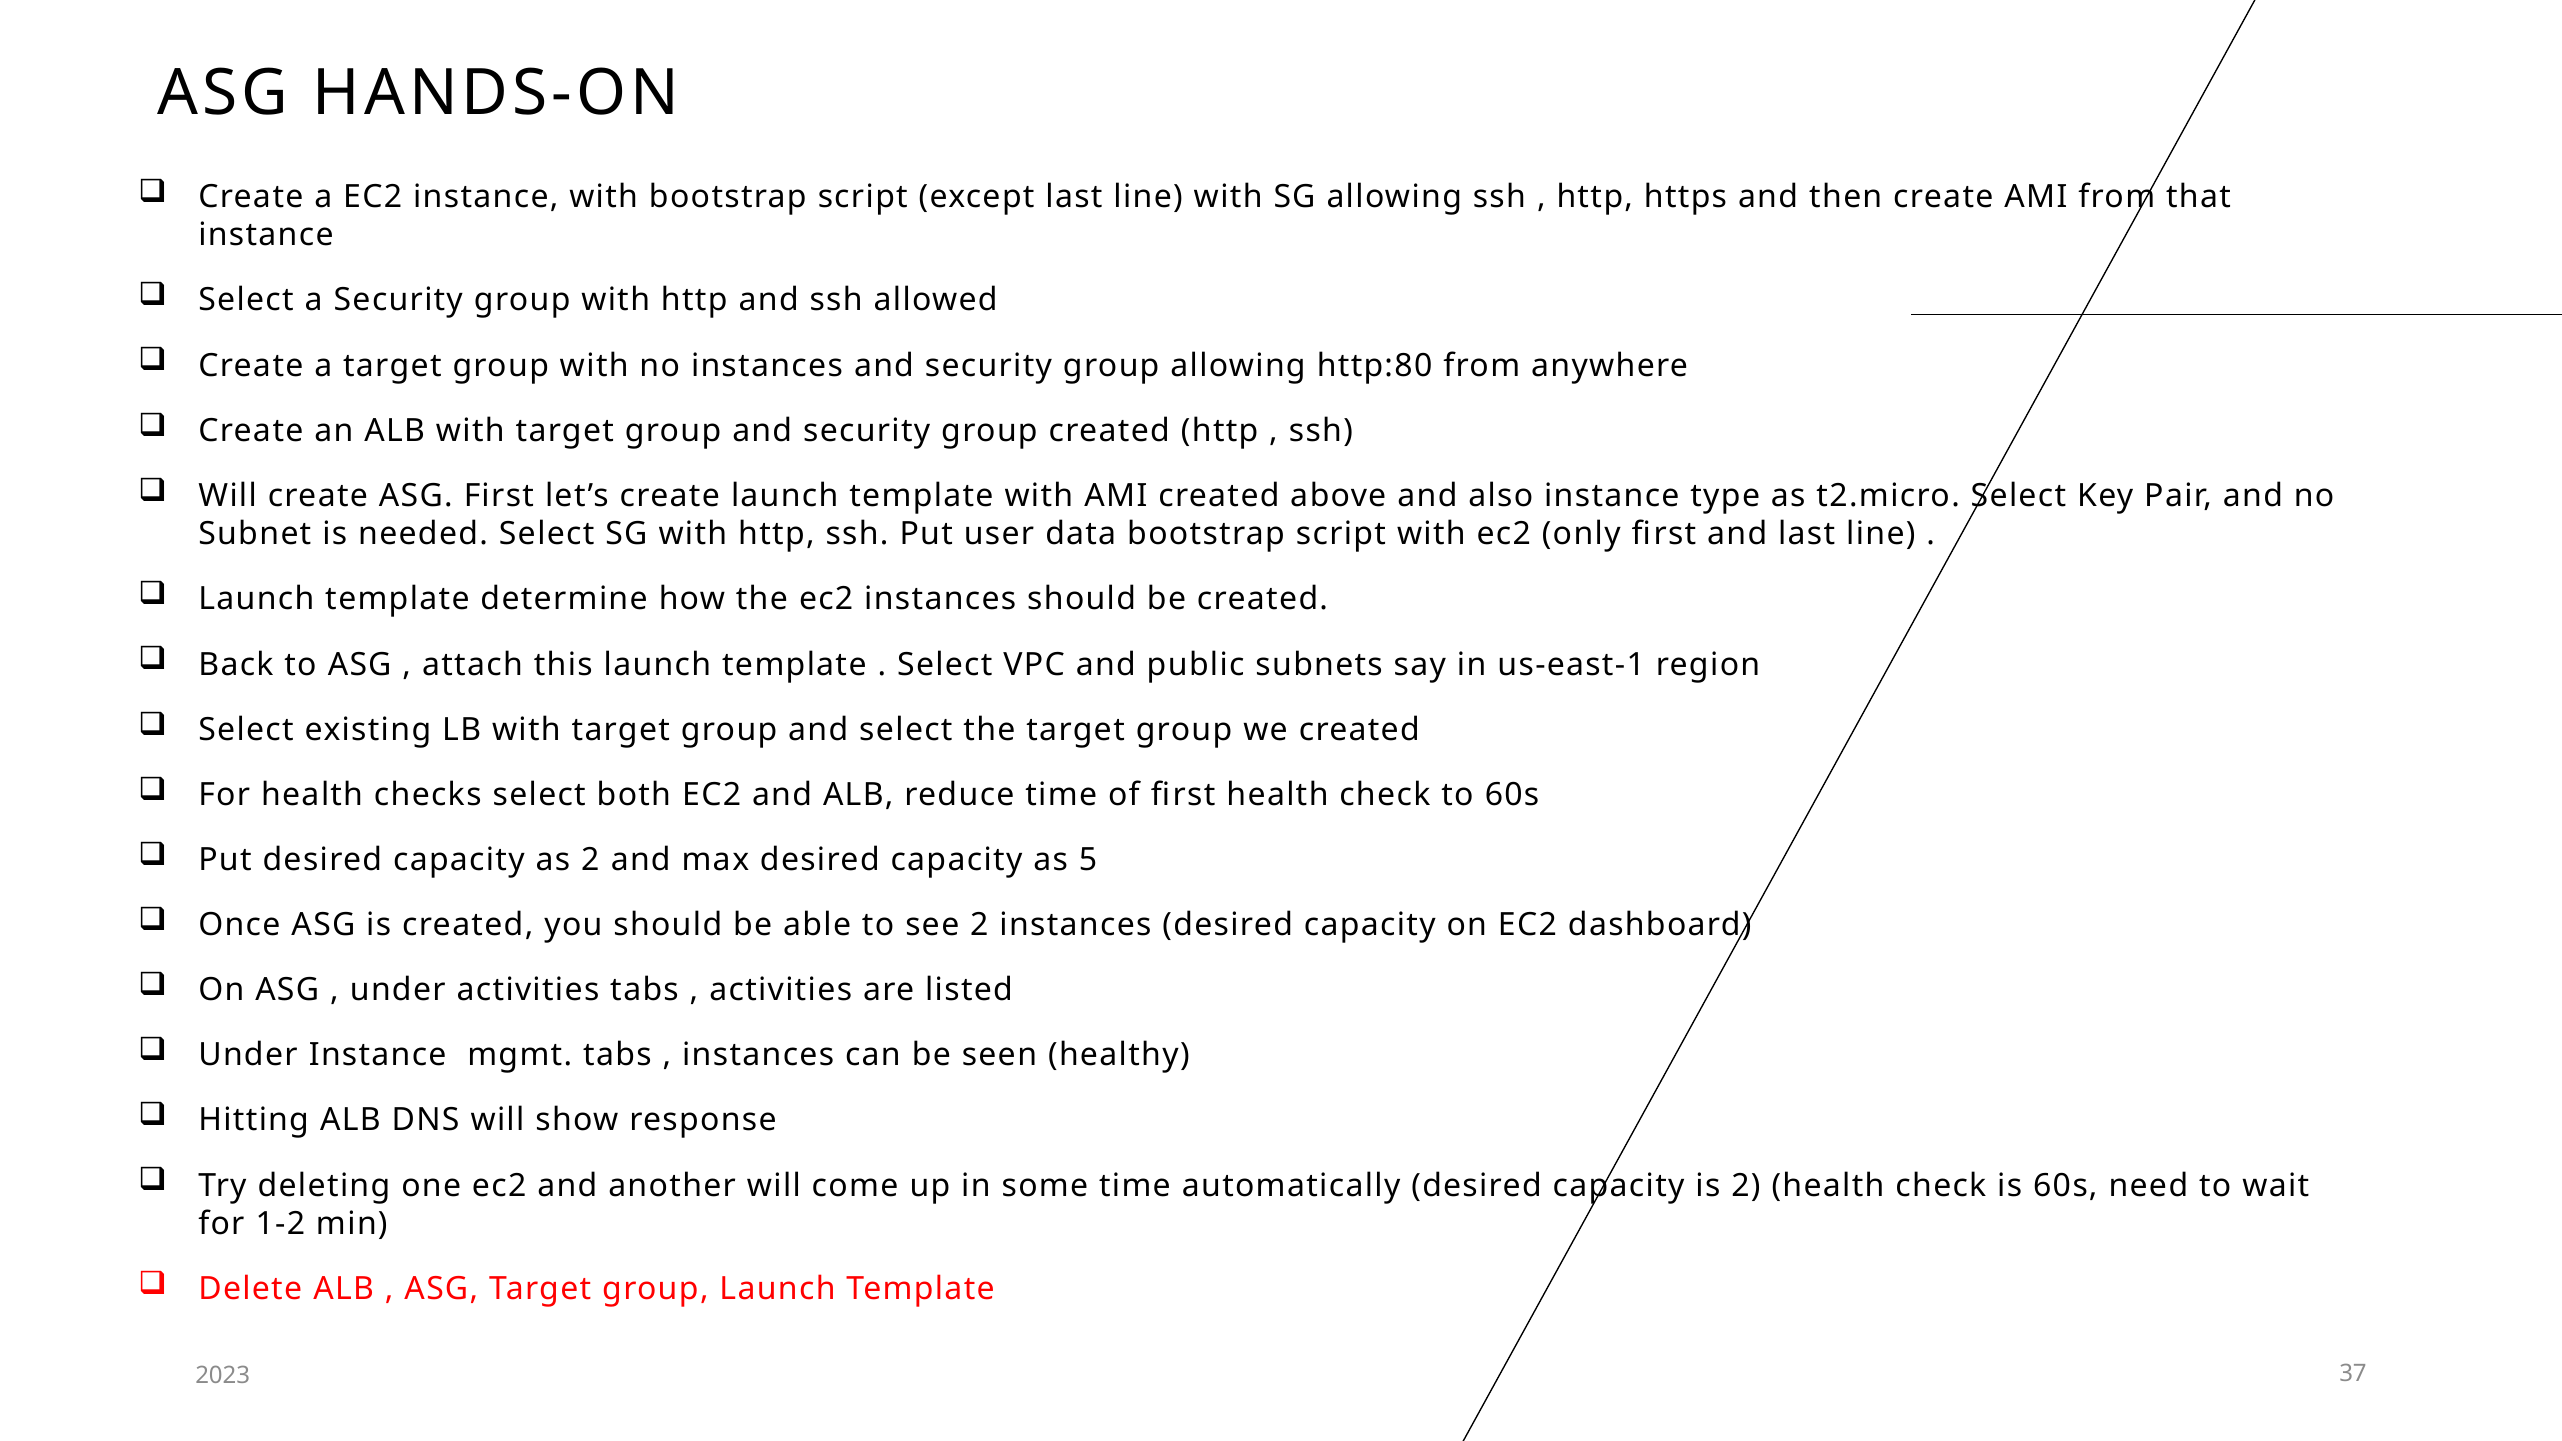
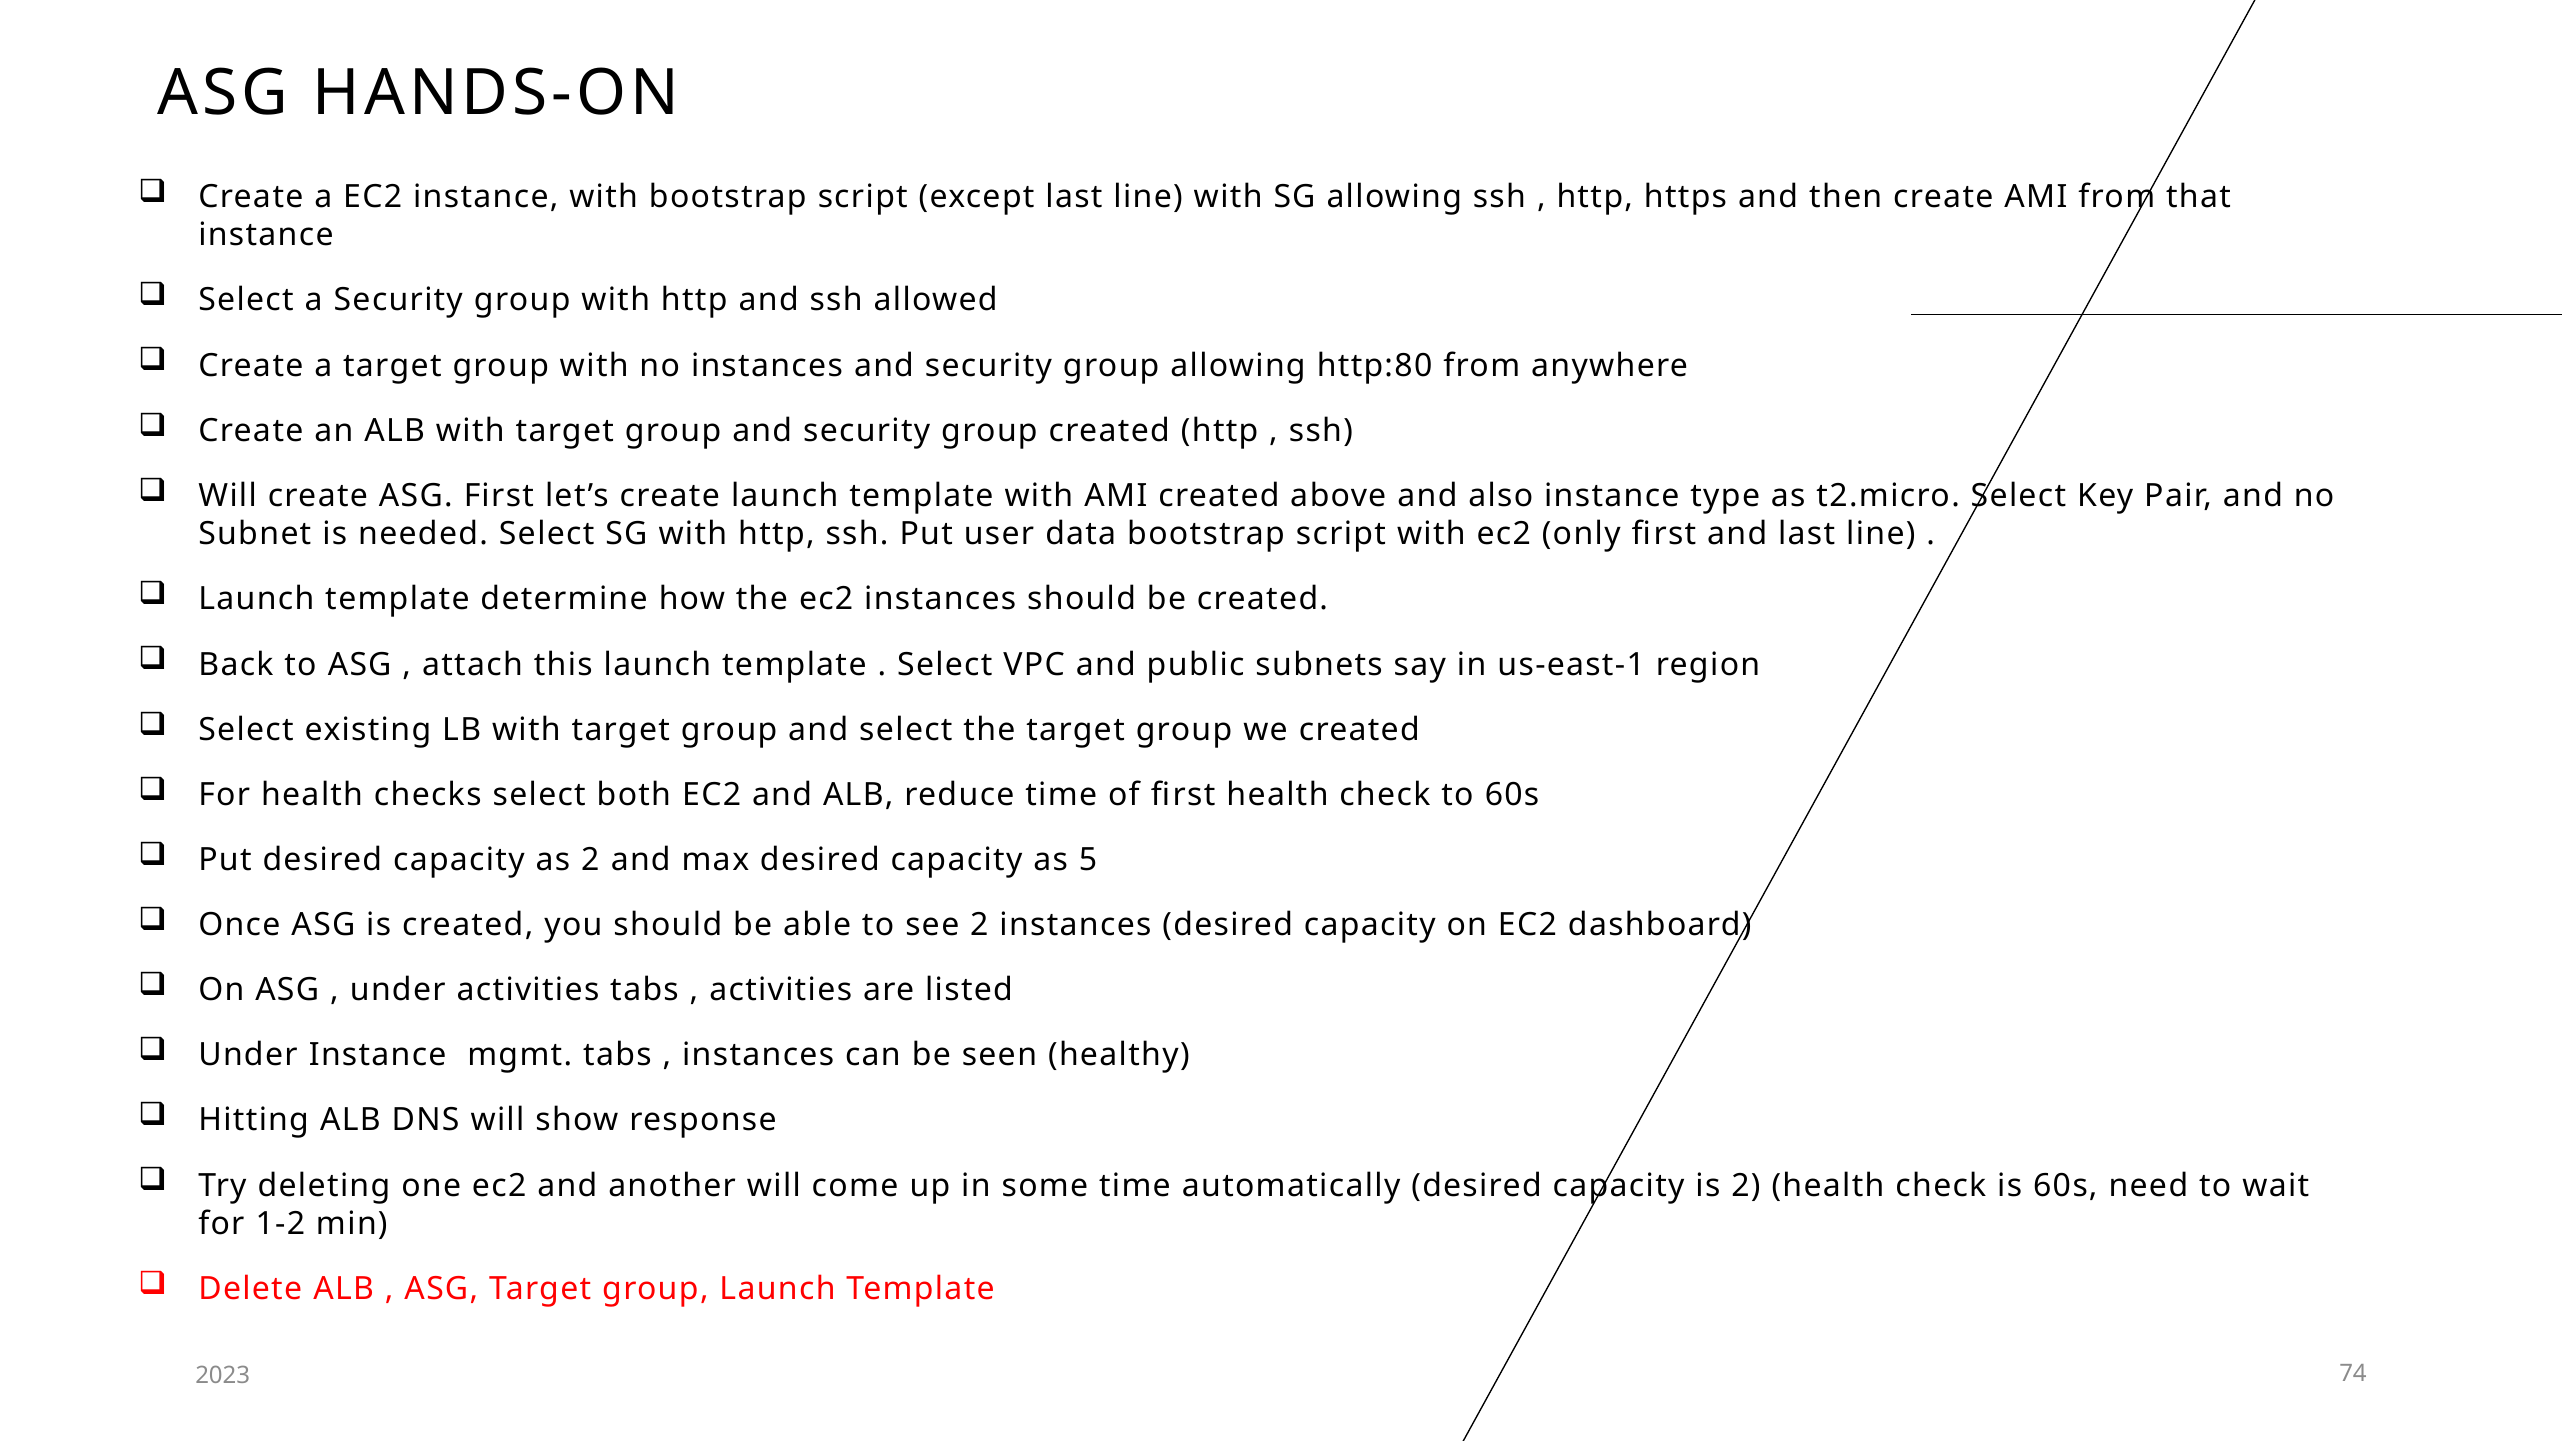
37: 37 -> 74 (2353, 1374)
